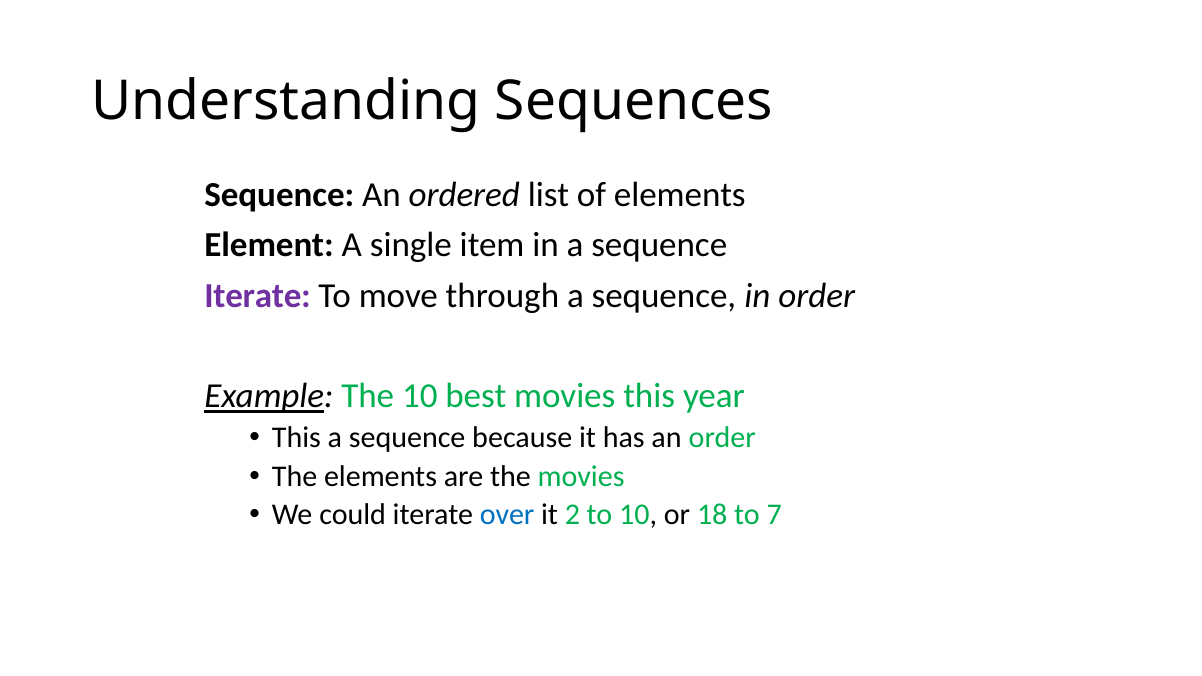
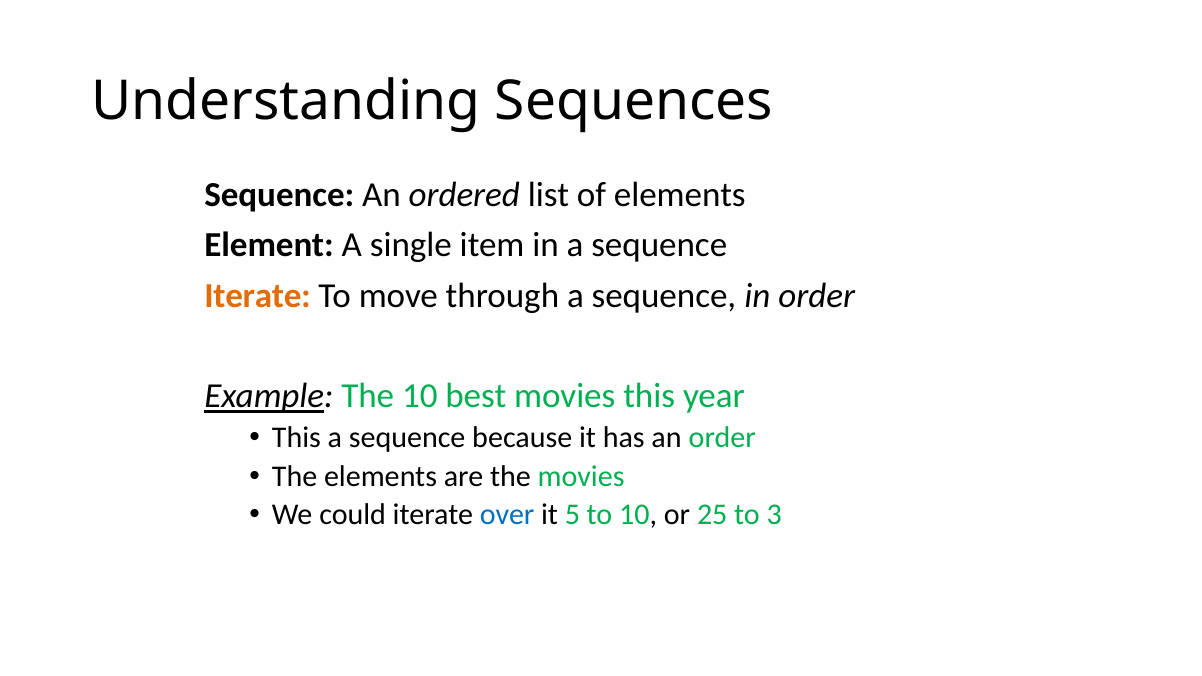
Iterate colour: purple -> orange (258, 296)
2: 2 -> 5 (572, 515)
18: 18 -> 25 (712, 515)
7: 7 -> 3 (774, 515)
